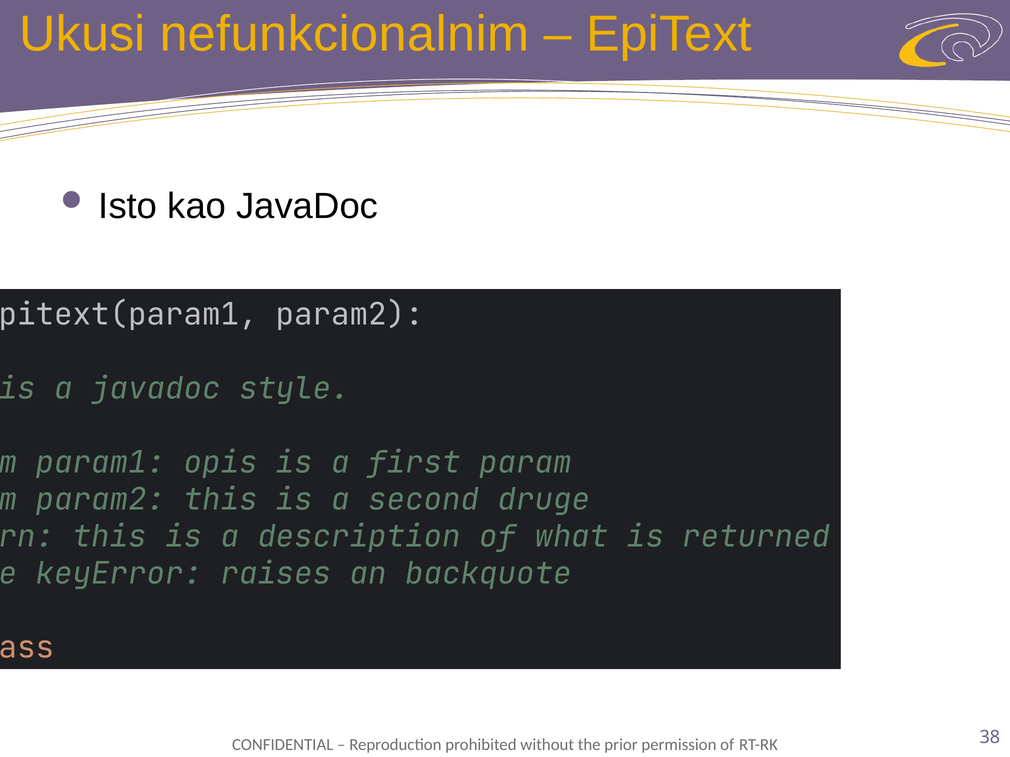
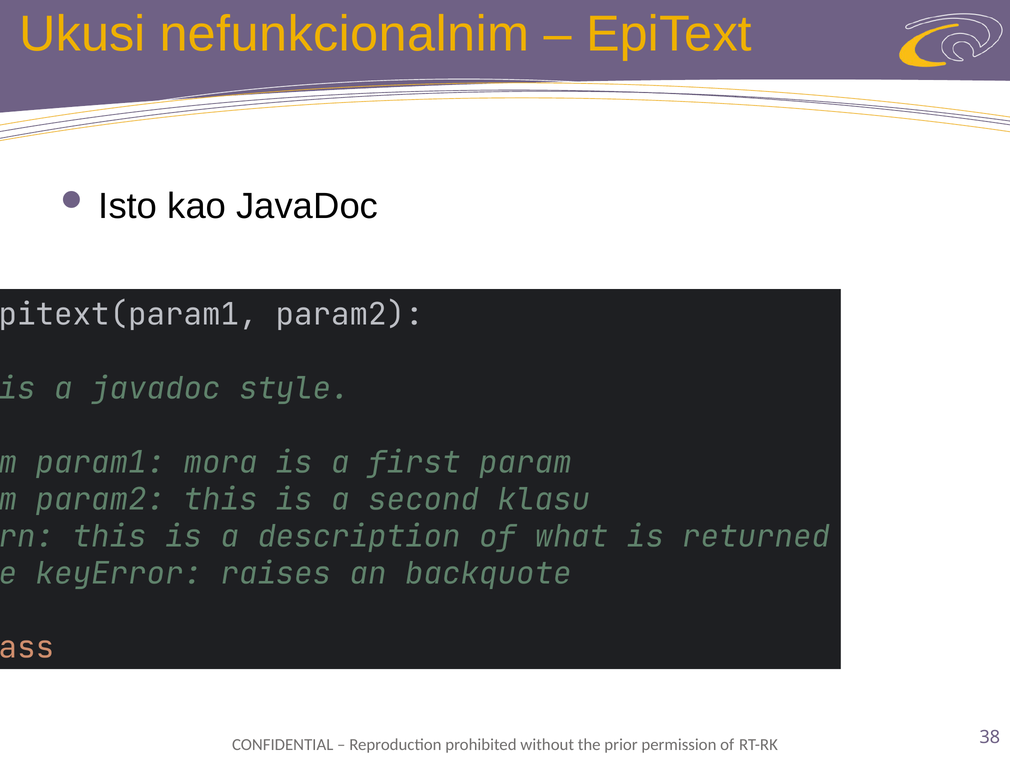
opis: opis -> mora (221, 463)
druge: druge -> klasu (544, 500)
